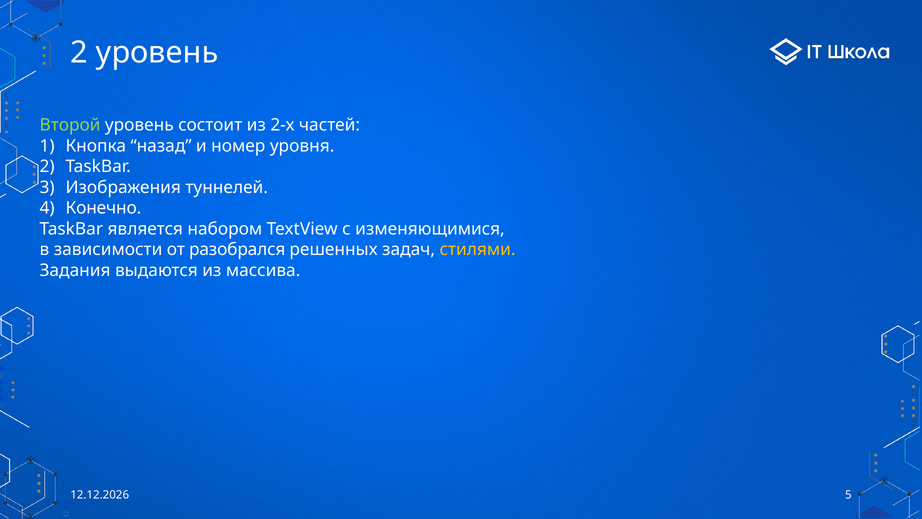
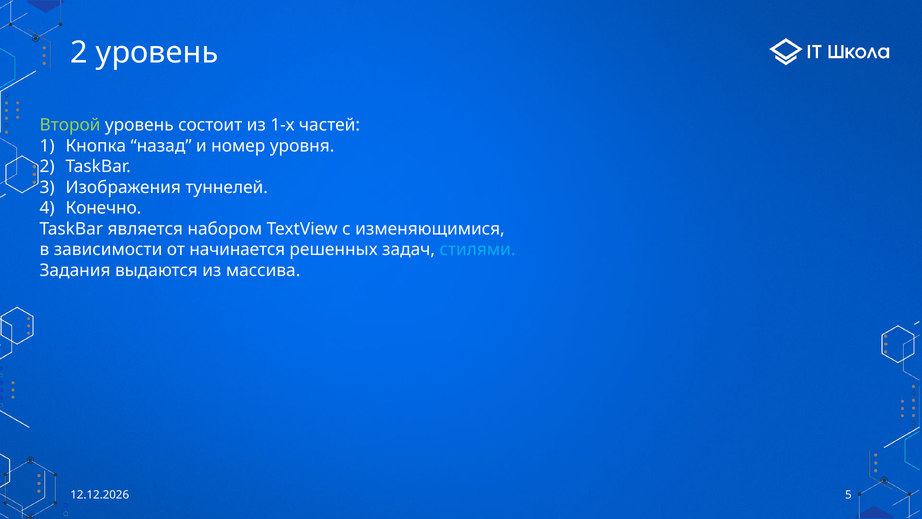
2-х: 2-х -> 1-х (282, 125)
разобрался: разобрался -> начинается (237, 249)
стилями colour: yellow -> light blue (478, 249)
